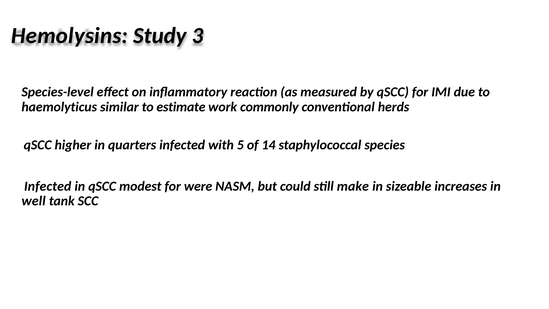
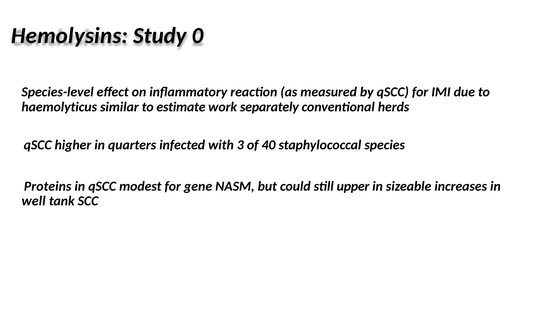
3: 3 -> 0 (198, 36)
commonly: commonly -> separately (269, 107)
5: 5 -> 3 (240, 145)
14: 14 -> 40 (269, 145)
Infected: Infected -> Proteins (48, 186)
were: were -> gene (198, 186)
make: make -> upper (353, 186)
